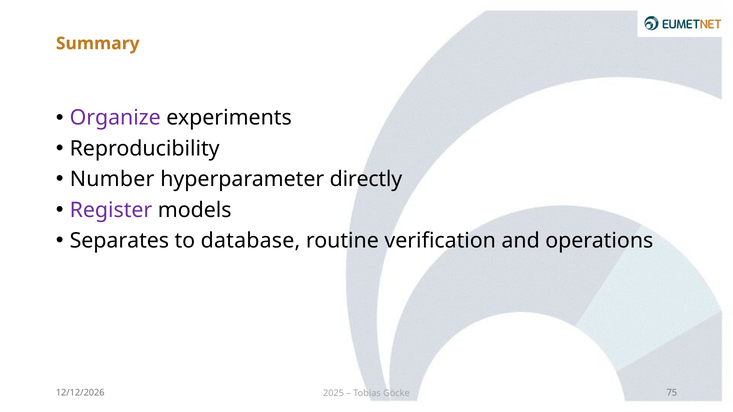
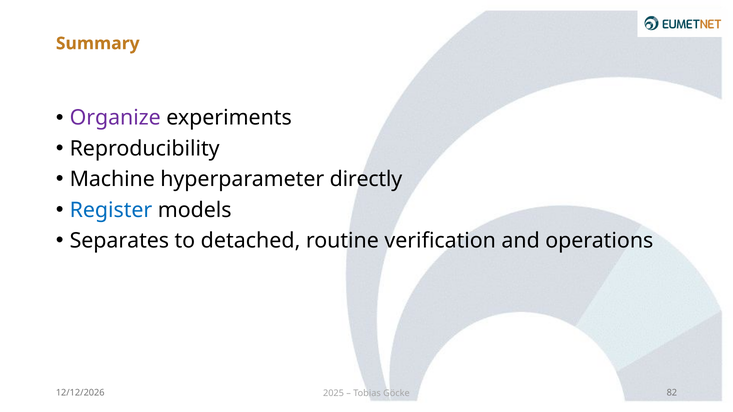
Number: Number -> Machine (112, 179)
Register colour: purple -> blue (111, 210)
database: database -> detached (251, 241)
75: 75 -> 82 (672, 393)
